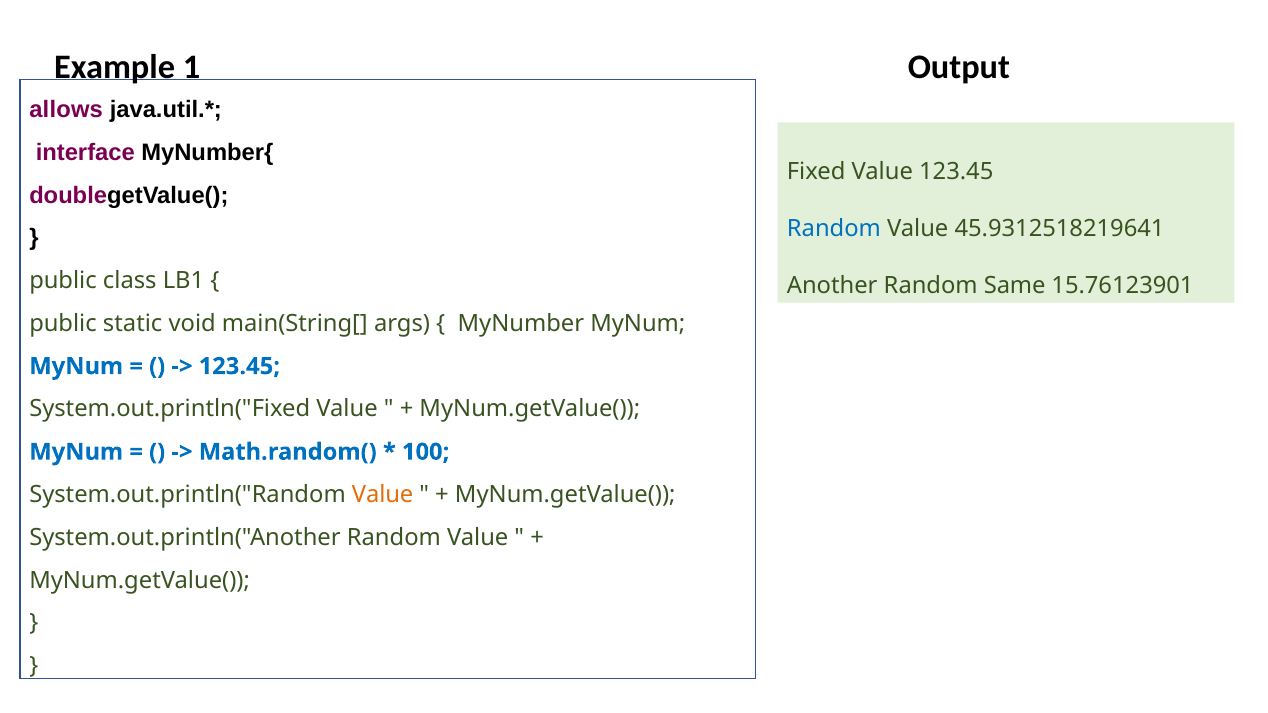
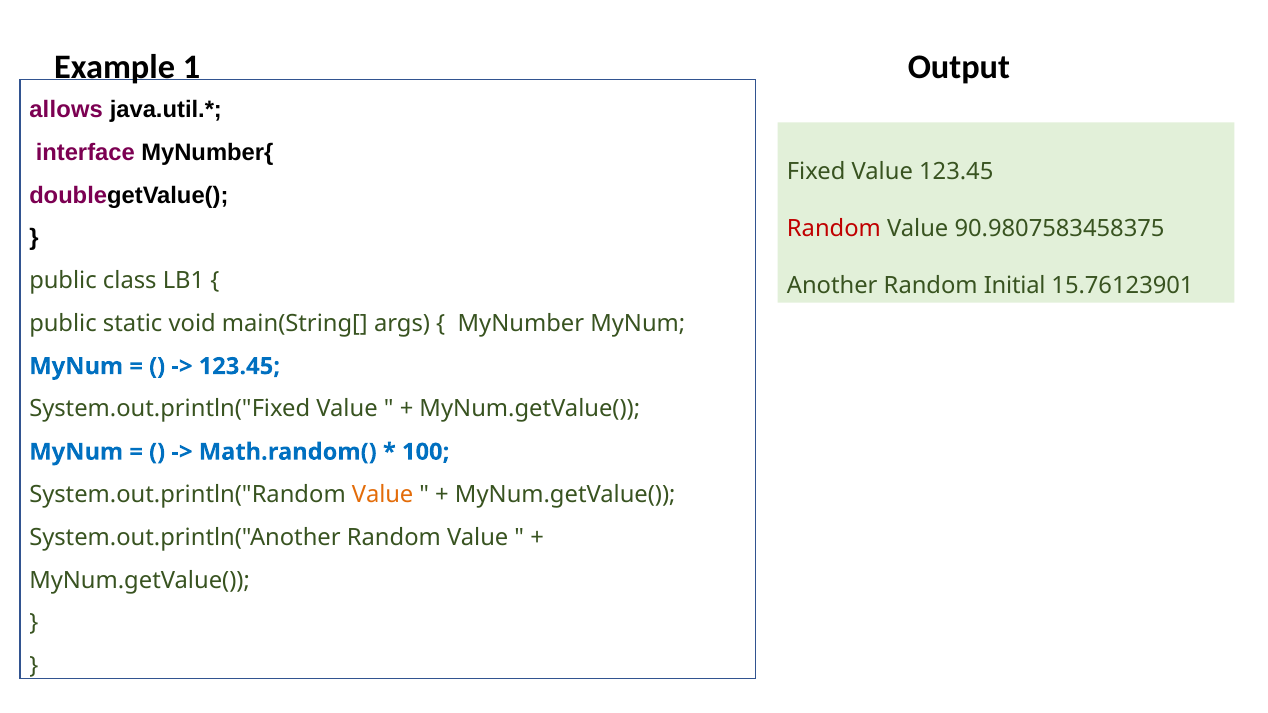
Random colour: blue -> red (834, 229)
45.9312518219641: 45.9312518219641 -> 90.9807583458375 (1060, 229)
Same: Same -> Initial (1015, 286)
